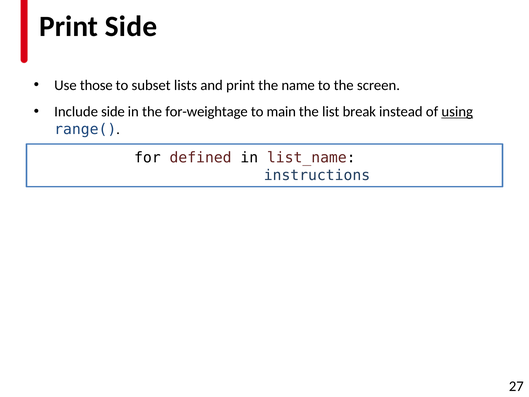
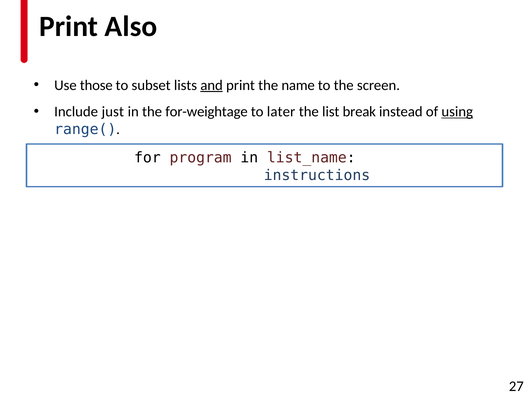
Print Side: Side -> Also (131, 26)
and underline: none -> present (212, 85)
Include side: side -> just (113, 112)
main: main -> later (281, 112)
defined: defined -> program (201, 157)
